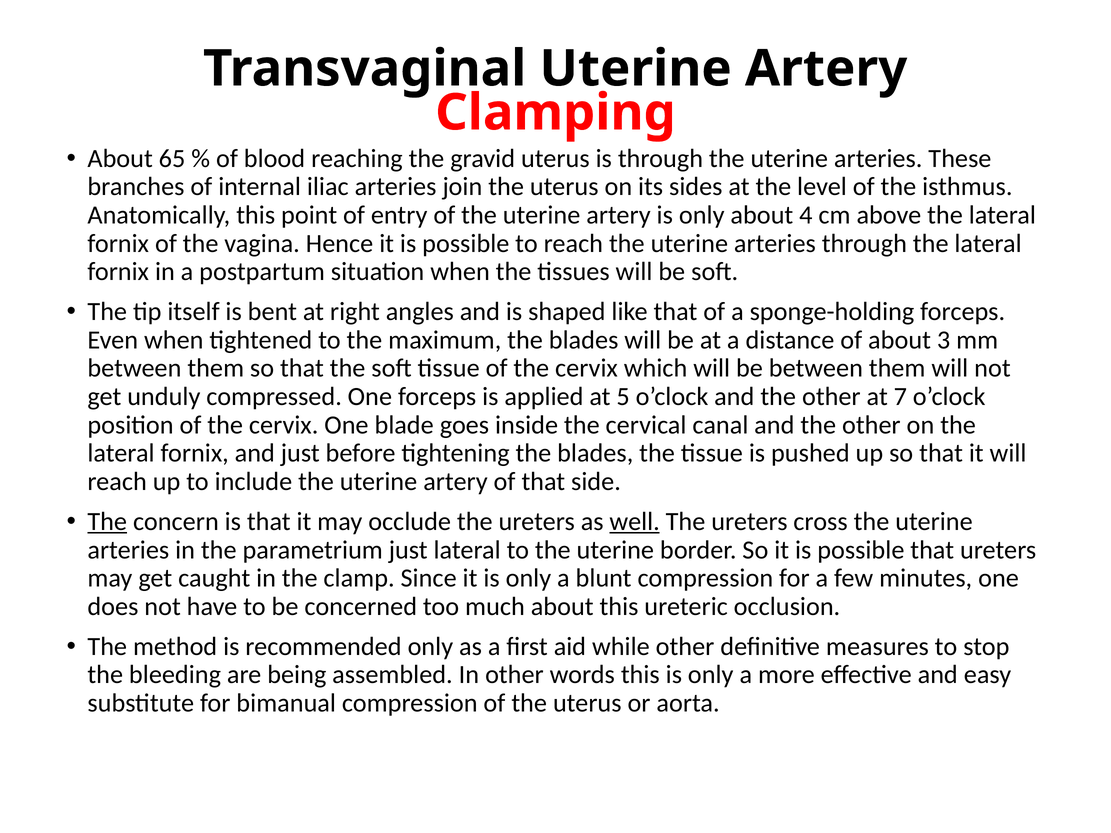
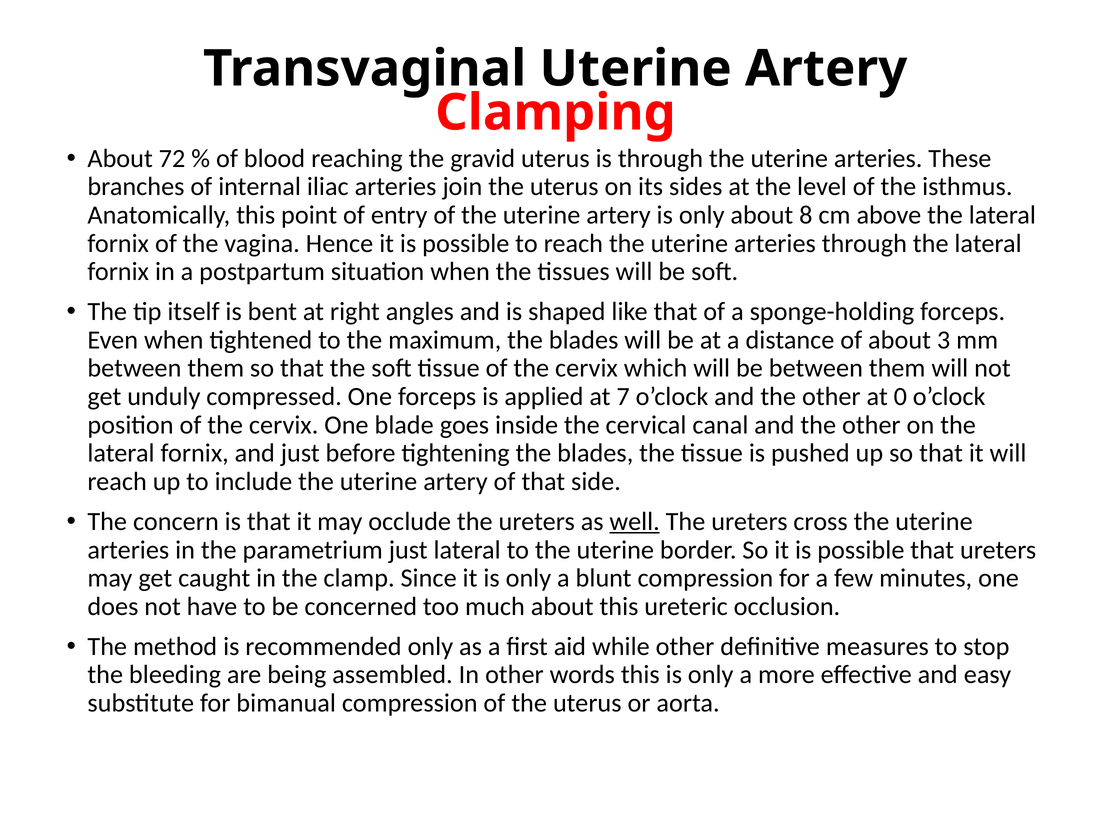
65: 65 -> 72 (172, 158)
4: 4 -> 8 (806, 215)
5: 5 -> 7 (623, 397)
7: 7 -> 0 (900, 397)
The underline: present -> none (107, 522)
